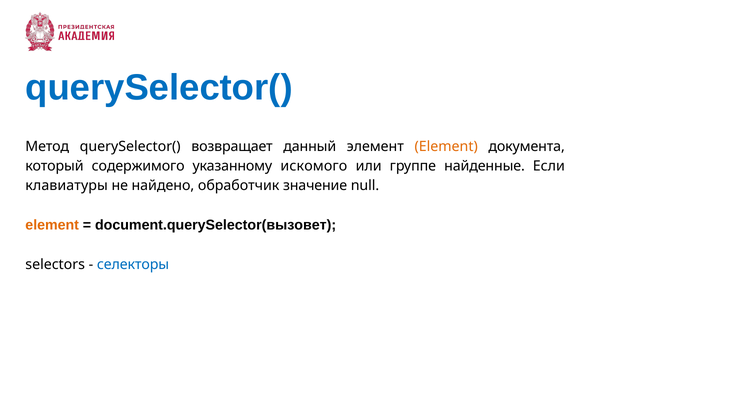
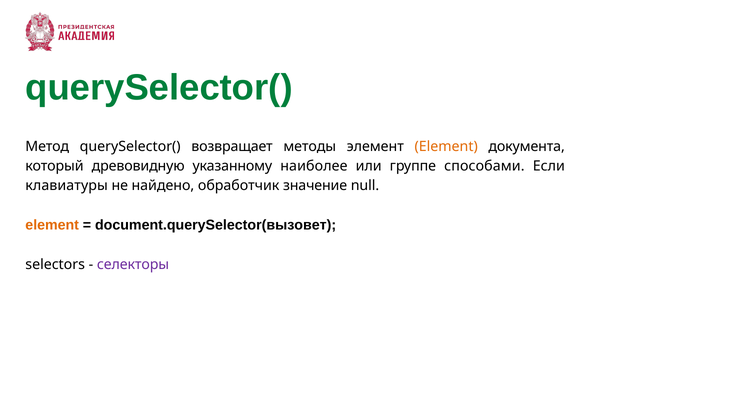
querySelector( colour: blue -> green (159, 88)
данный: данный -> методы (310, 147)
содержимого: содержимого -> древовидную (138, 166)
искомого: искомого -> наиболее (314, 166)
найденные: найденные -> способами (484, 166)
селекторы colour: blue -> purple (133, 265)
